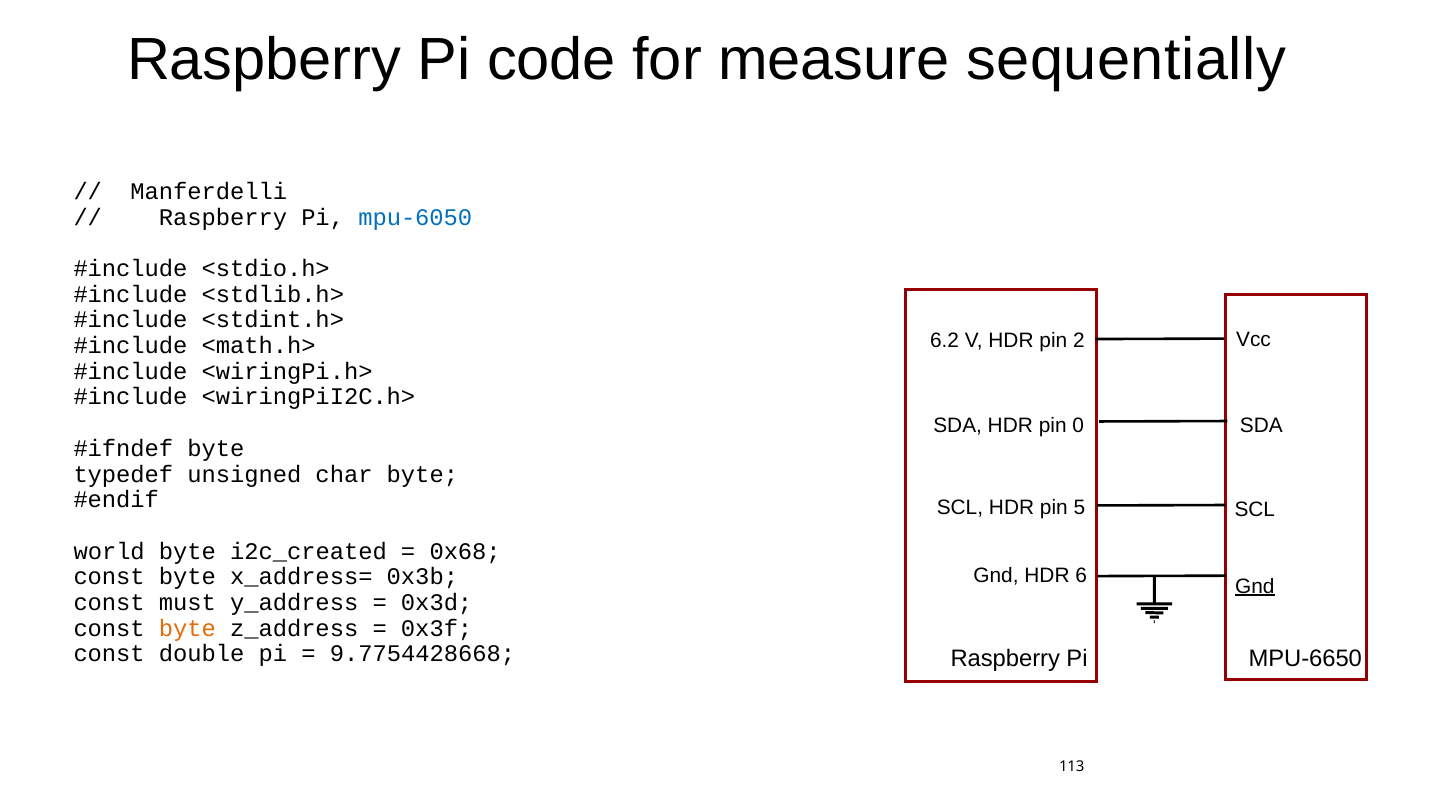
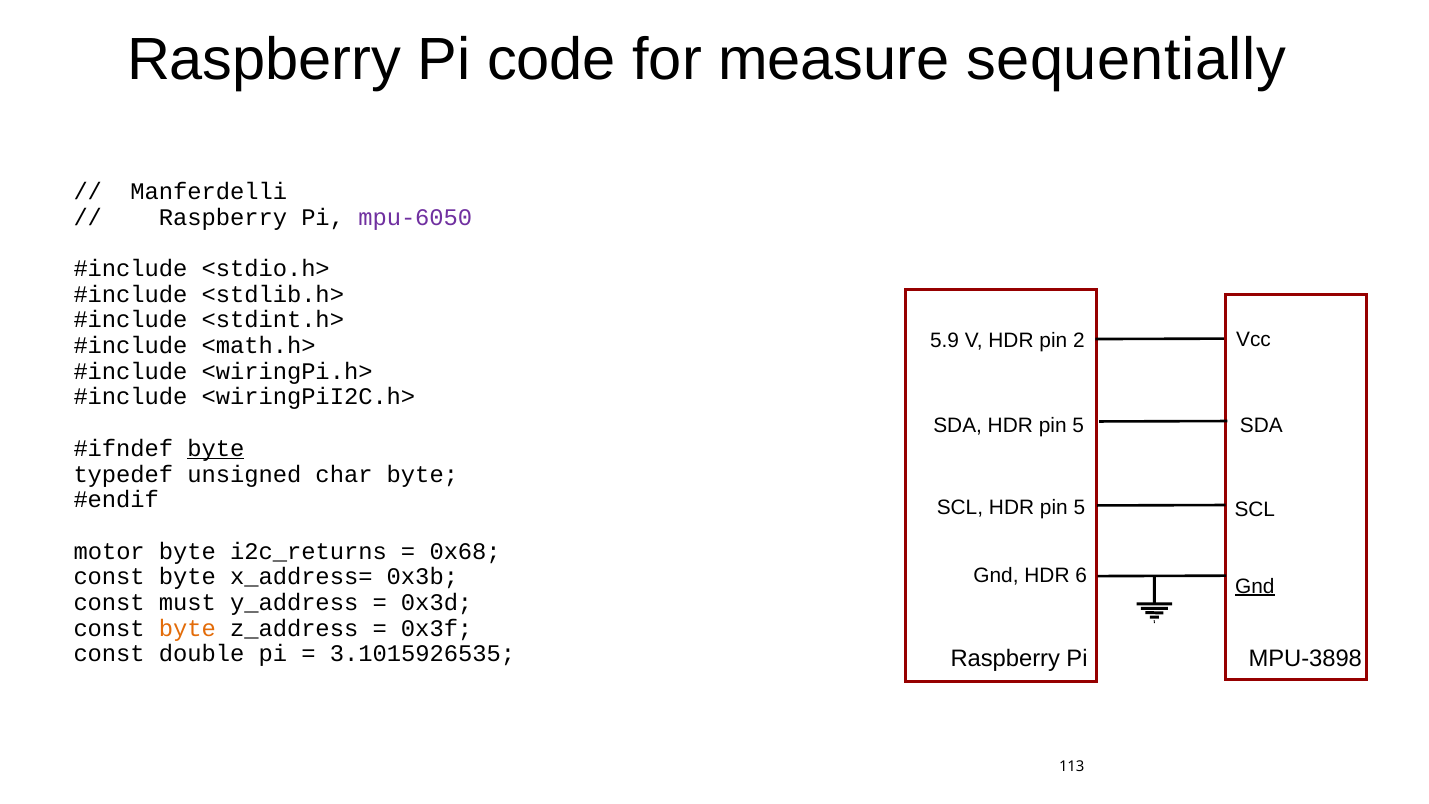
mpu-6050 colour: blue -> purple (415, 217)
6.2: 6.2 -> 5.9 (945, 340)
0: 0 -> 5 (1078, 425)
byte underline: none -> present (216, 448)
world: world -> motor (109, 551)
i2c_created: i2c_created -> i2c_returns (308, 551)
9.7754428668: 9.7754428668 -> 3.1015926535 (422, 654)
MPU-6650: MPU-6650 -> MPU-3898 (1305, 659)
